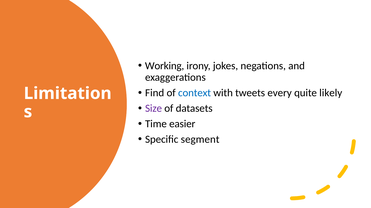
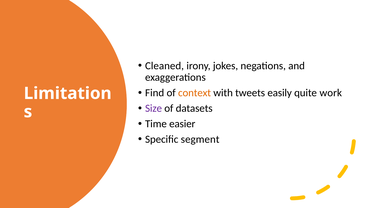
Working: Working -> Cleaned (164, 66)
context colour: blue -> orange (195, 93)
every: every -> easily (280, 93)
likely: likely -> work (331, 93)
